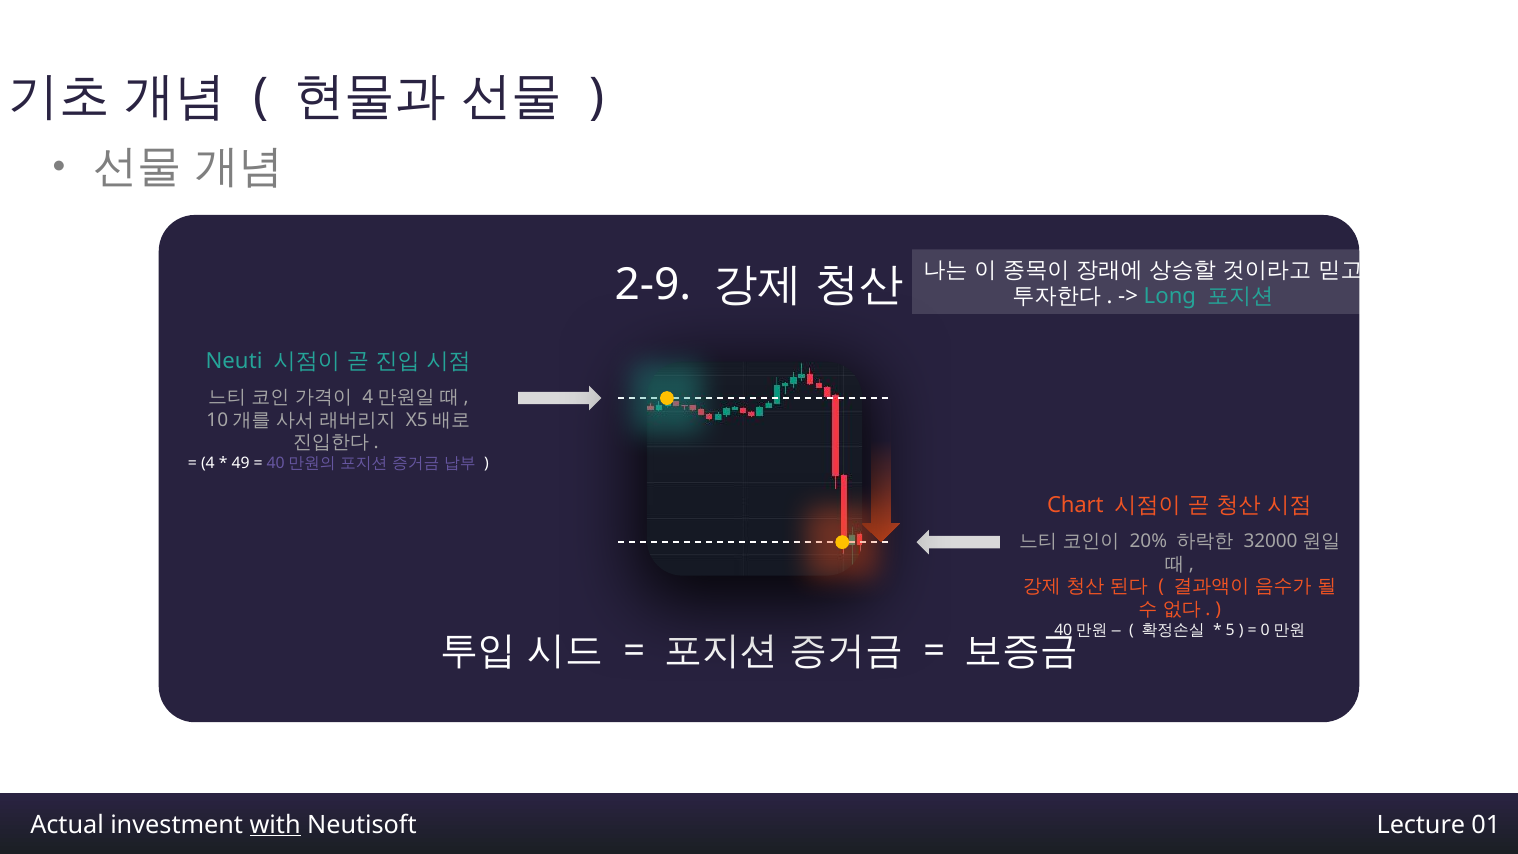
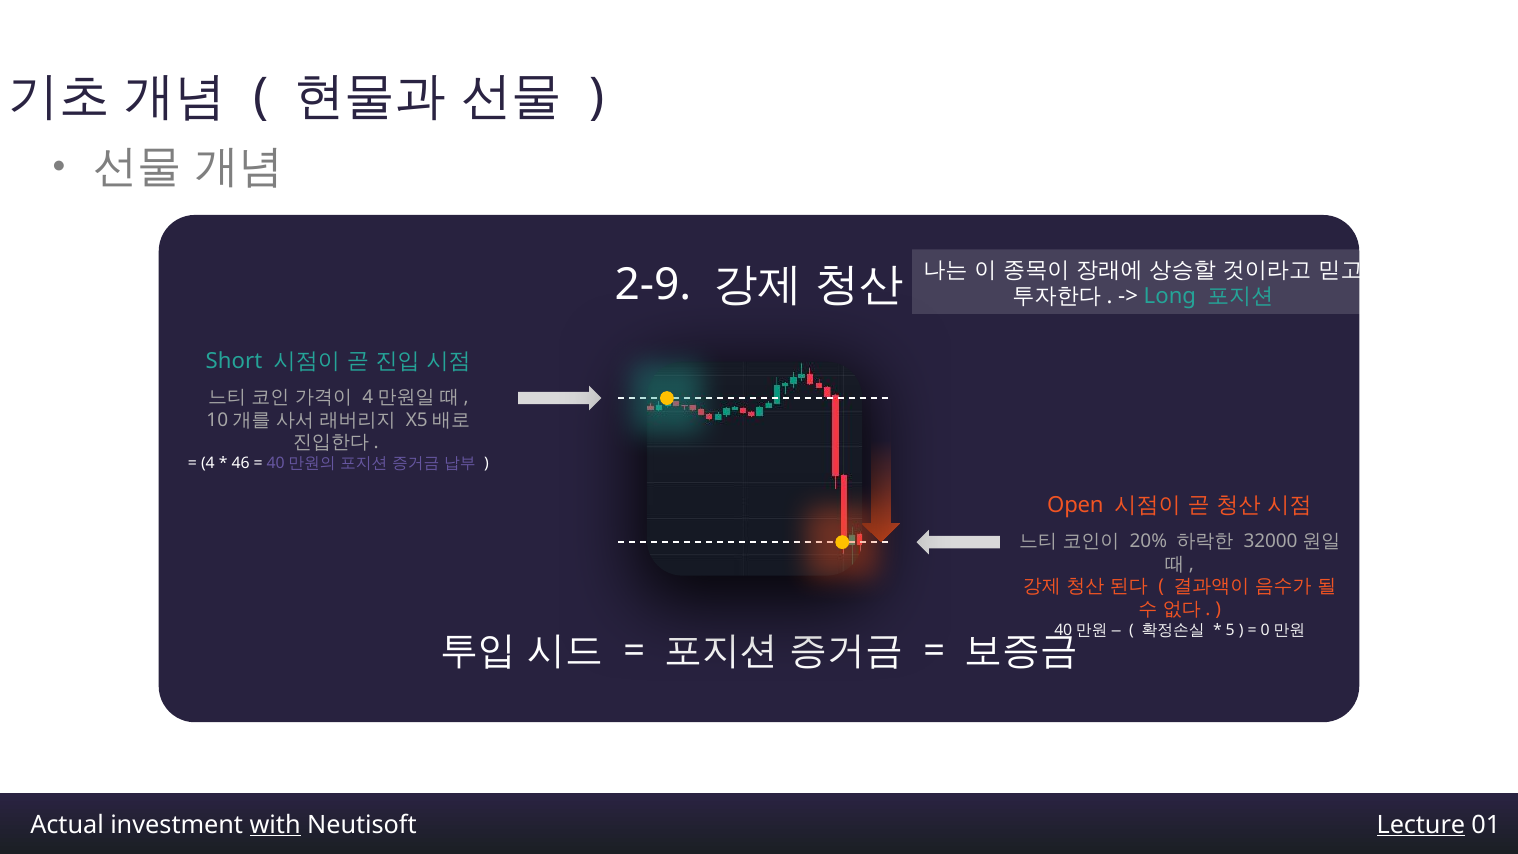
Neuti: Neuti -> Short (234, 361)
49: 49 -> 46 (241, 463)
Chart: Chart -> Open (1075, 505)
Lecture underline: none -> present (1421, 825)
